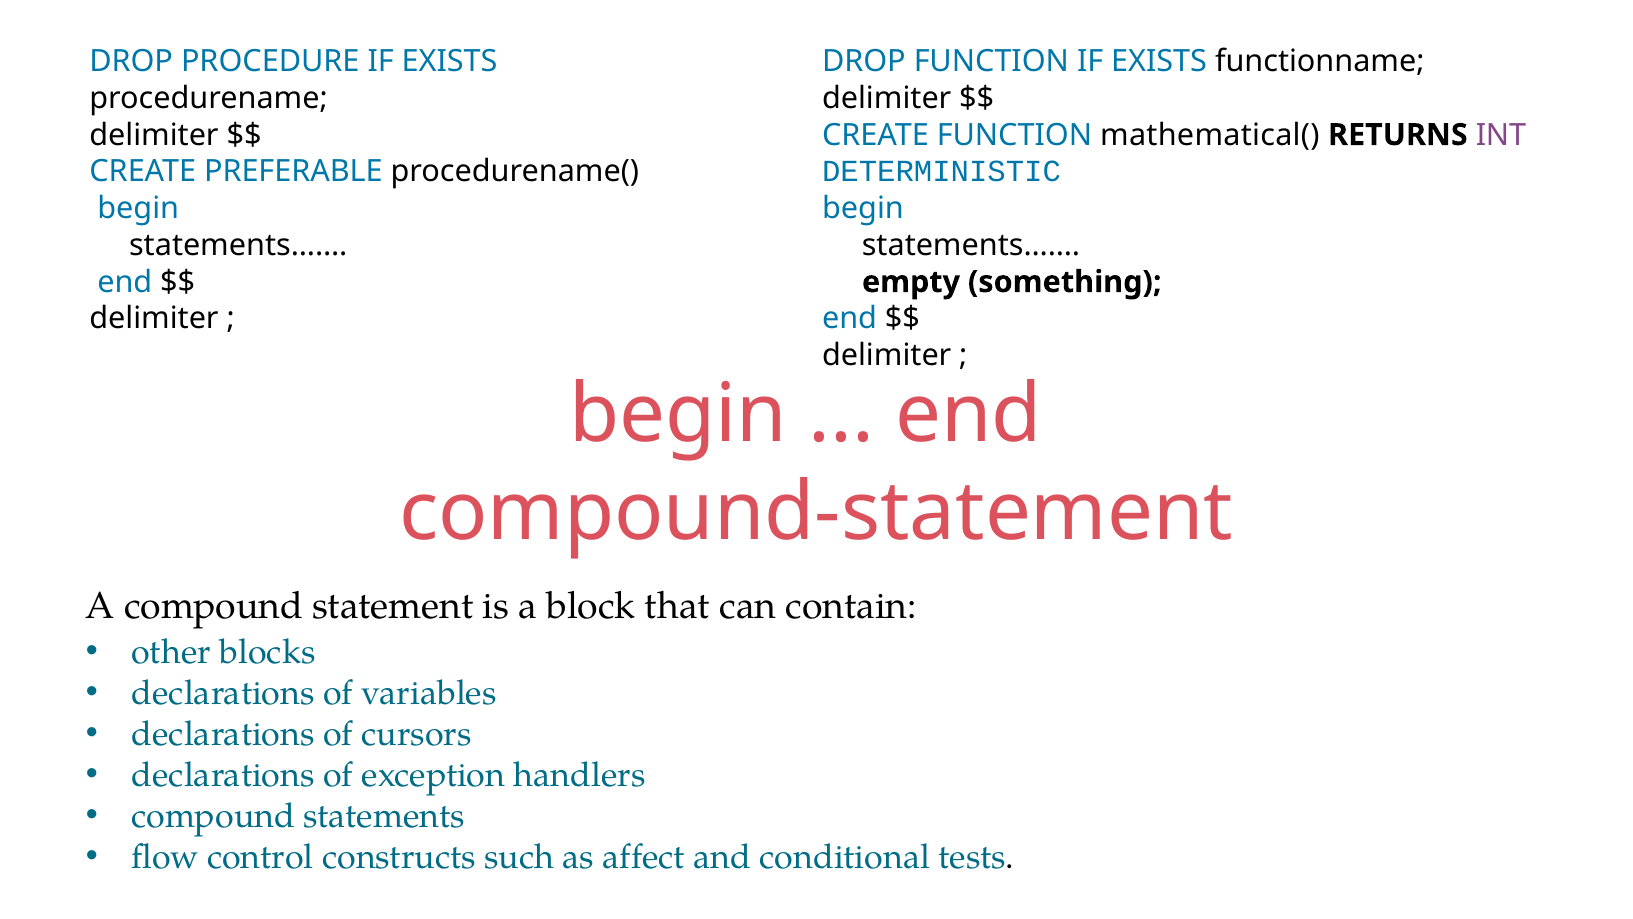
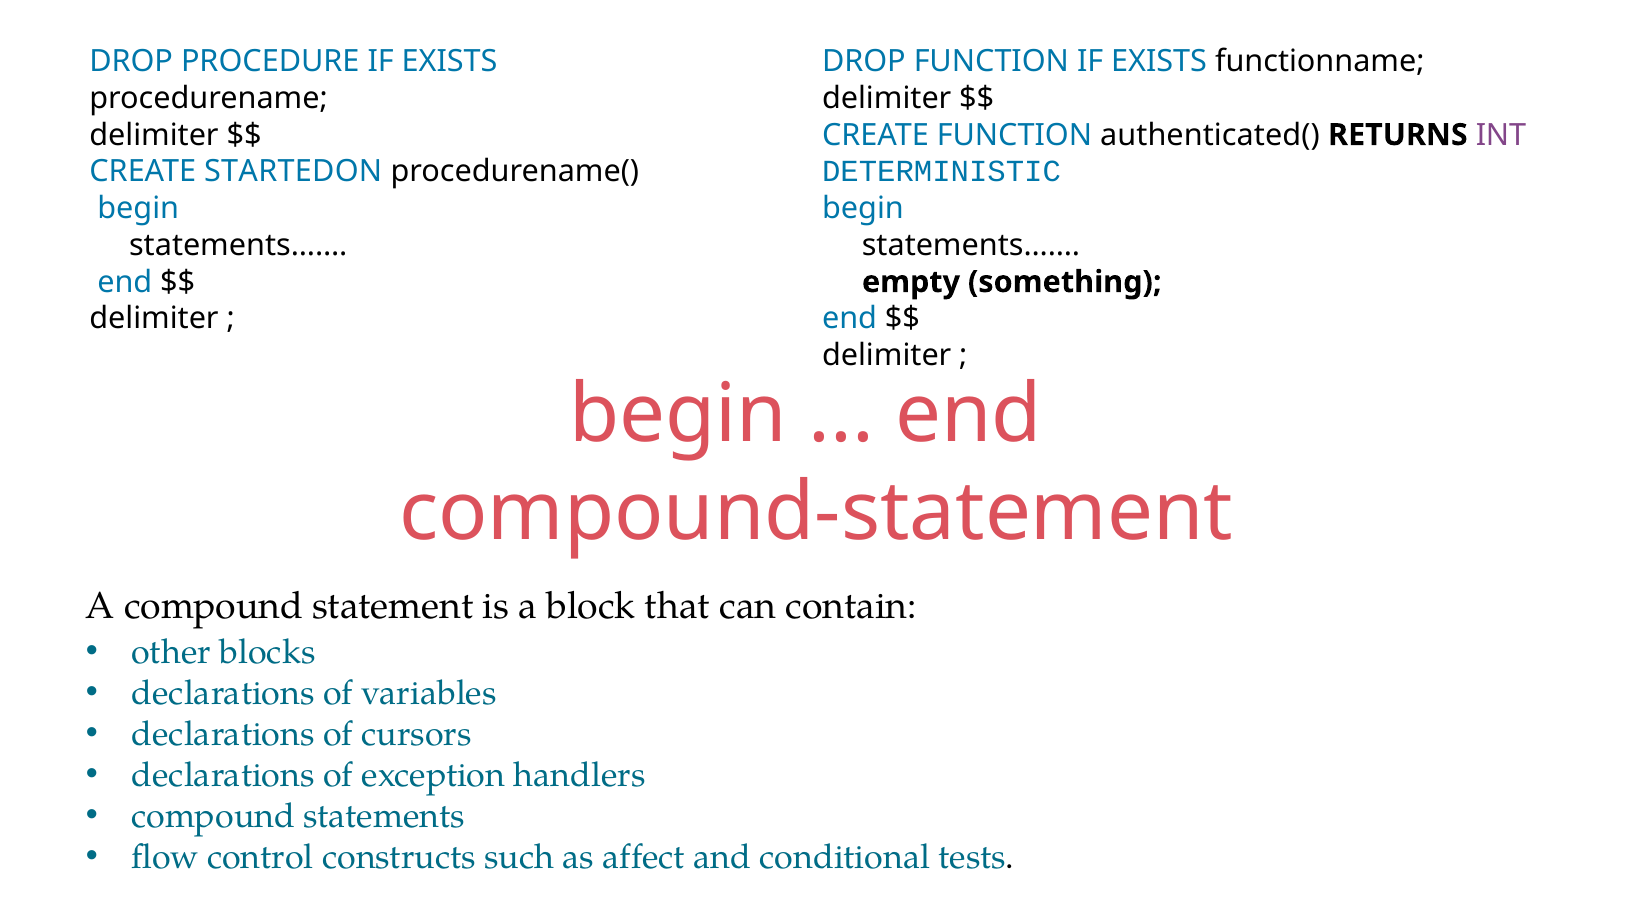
mathematical(: mathematical( -> authenticated( (1210, 135)
PREFERABLE: PREFERABLE -> STARTEDON (293, 172)
